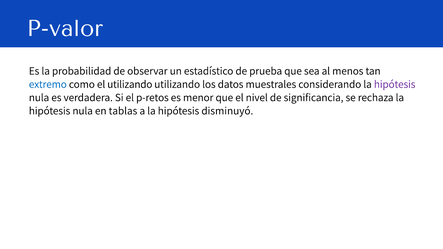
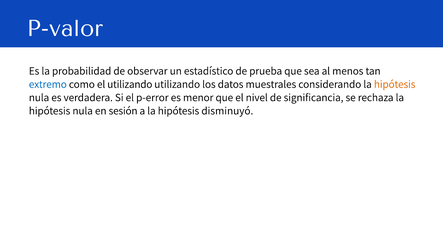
hipótesis colour: purple -> orange (395, 84)
p-retos: p-retos -> p-error (152, 98)
tablas: tablas -> sesión (123, 111)
